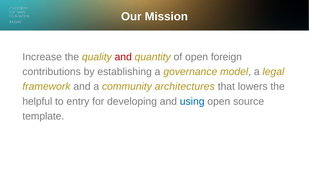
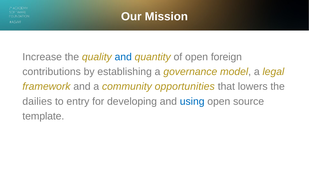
and colour: red -> blue (123, 57)
architectures: architectures -> opportunities (185, 86)
helpful: helpful -> dailies (37, 101)
